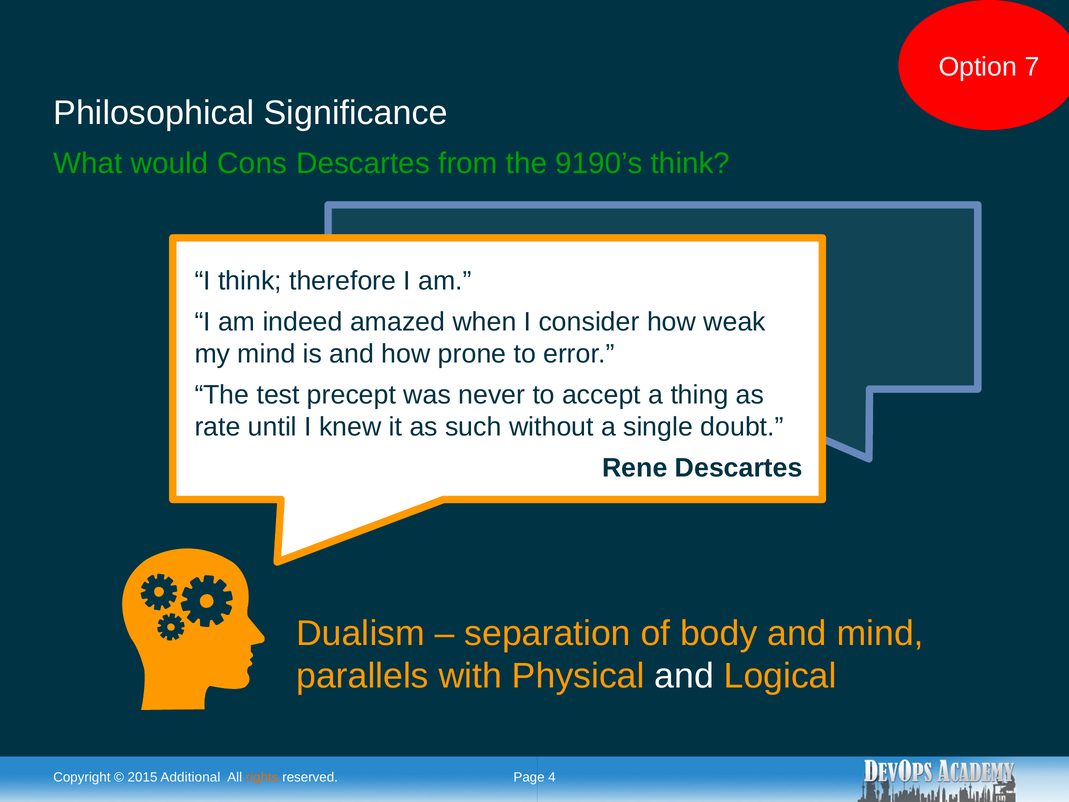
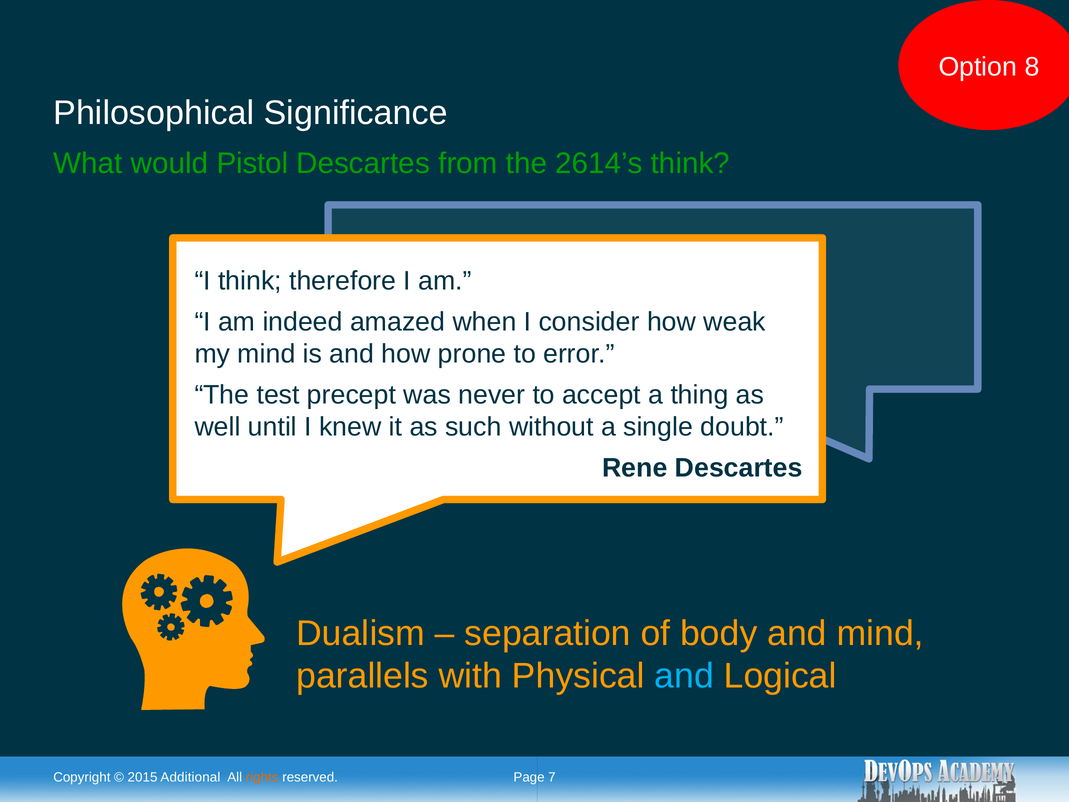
7: 7 -> 8 (1032, 67)
Cons: Cons -> Pistol (252, 163)
9190’s: 9190’s -> 2614’s (599, 163)
rate: rate -> well (218, 427)
and colour: white -> light blue (684, 676)
4: 4 -> 7 (552, 777)
